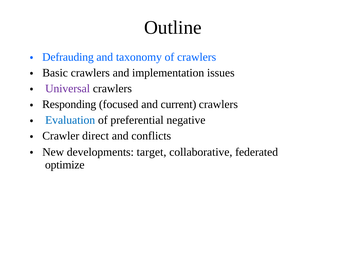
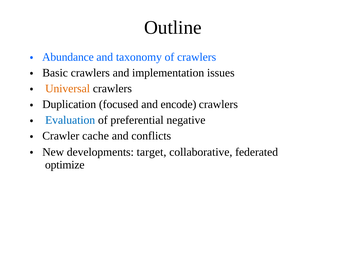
Defrauding: Defrauding -> Abundance (68, 57)
Universal colour: purple -> orange (68, 89)
Responding: Responding -> Duplication (69, 105)
current: current -> encode (178, 105)
direct: direct -> cache (96, 136)
